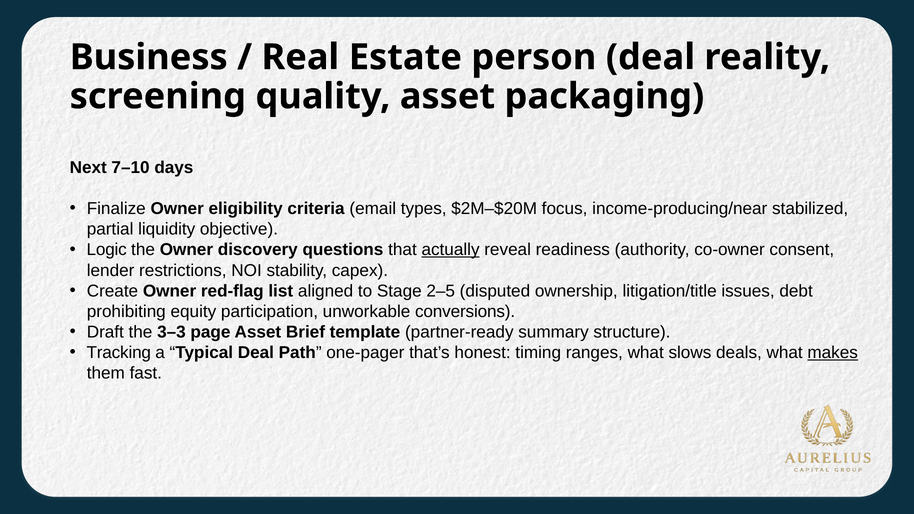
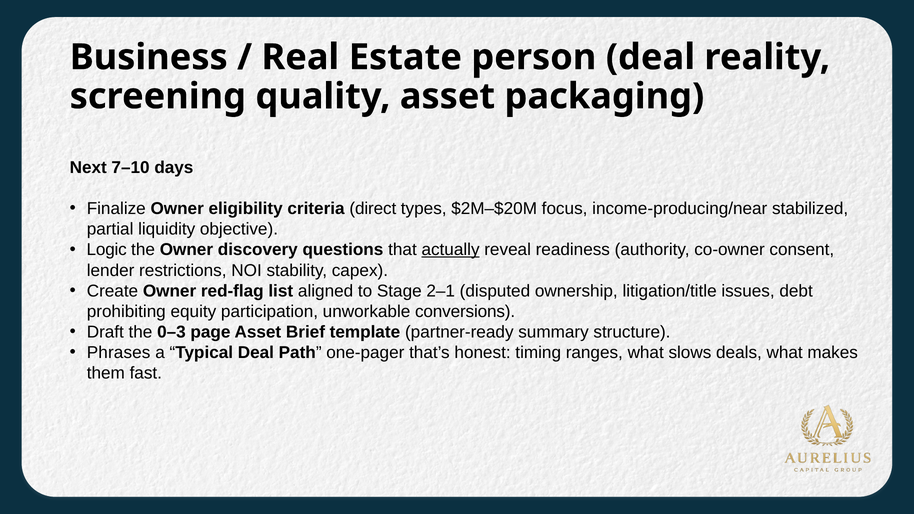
email: email -> direct (373, 209)
2–5: 2–5 -> 2–1 (441, 291)
3–3: 3–3 -> 0–3 (171, 332)
Tracking: Tracking -> Phrases (119, 353)
makes underline: present -> none (833, 353)
